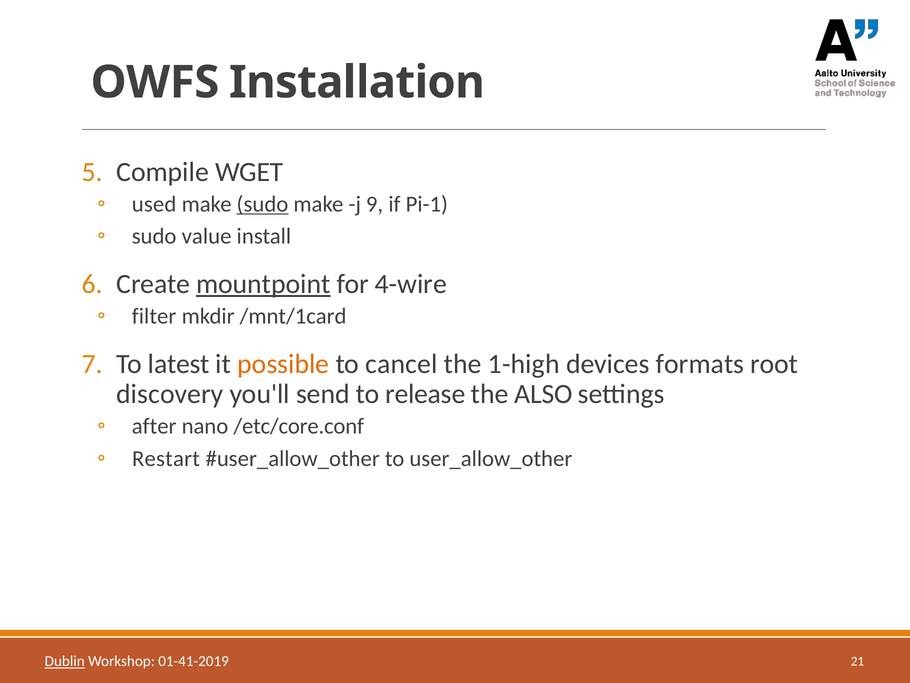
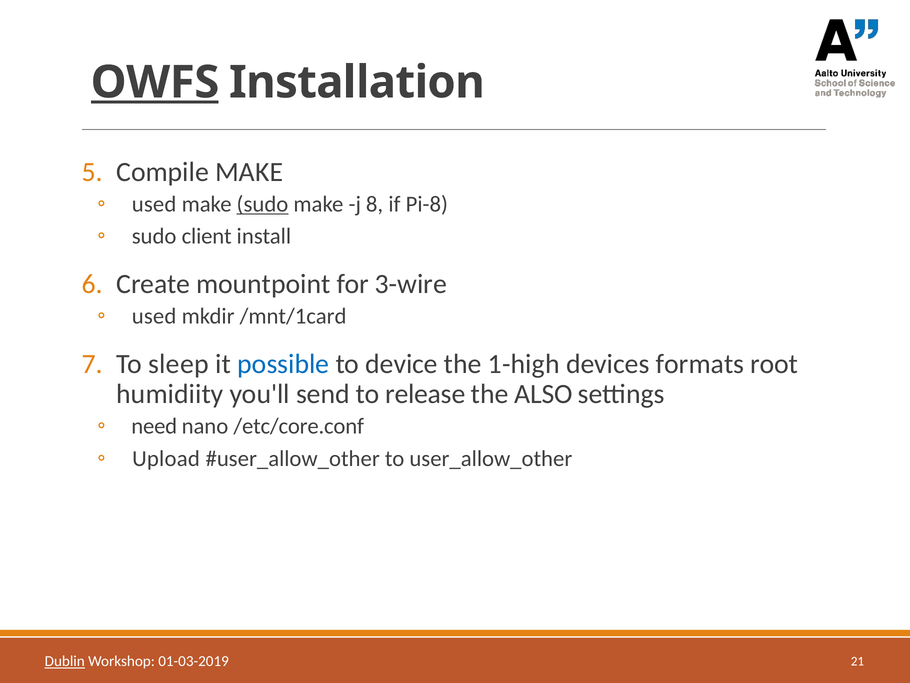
OWFS underline: none -> present (155, 82)
Compile WGET: WGET -> MAKE (249, 172)
9: 9 -> 8 (375, 204)
Pi-1: Pi-1 -> Pi-8 (427, 204)
value: value -> client (207, 236)
mountpoint underline: present -> none (263, 284)
4-wire: 4-wire -> 3-wire (411, 284)
filter: filter -> used (154, 316)
latest: latest -> sleep (178, 364)
possible colour: orange -> blue (283, 364)
cancel: cancel -> device (402, 364)
discovery: discovery -> humidiity (170, 394)
after: after -> need (154, 426)
Restart: Restart -> Upload (166, 458)
01-41-2019: 01-41-2019 -> 01-03-2019 (194, 661)
